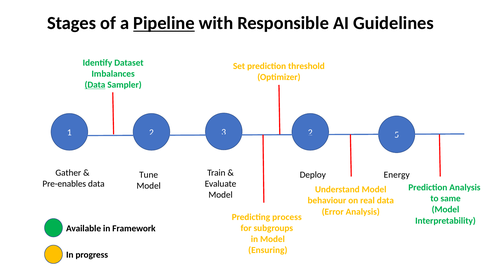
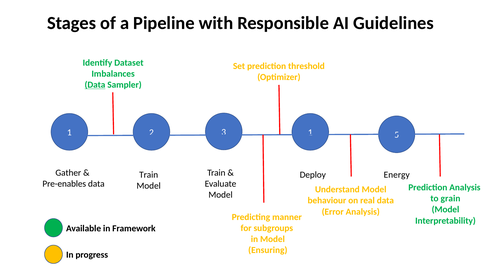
Pipeline underline: present -> none (164, 23)
3 2: 2 -> 1 (310, 132)
Tune: Tune -> Train (149, 175)
same: same -> grain (451, 198)
process: process -> manner (287, 217)
